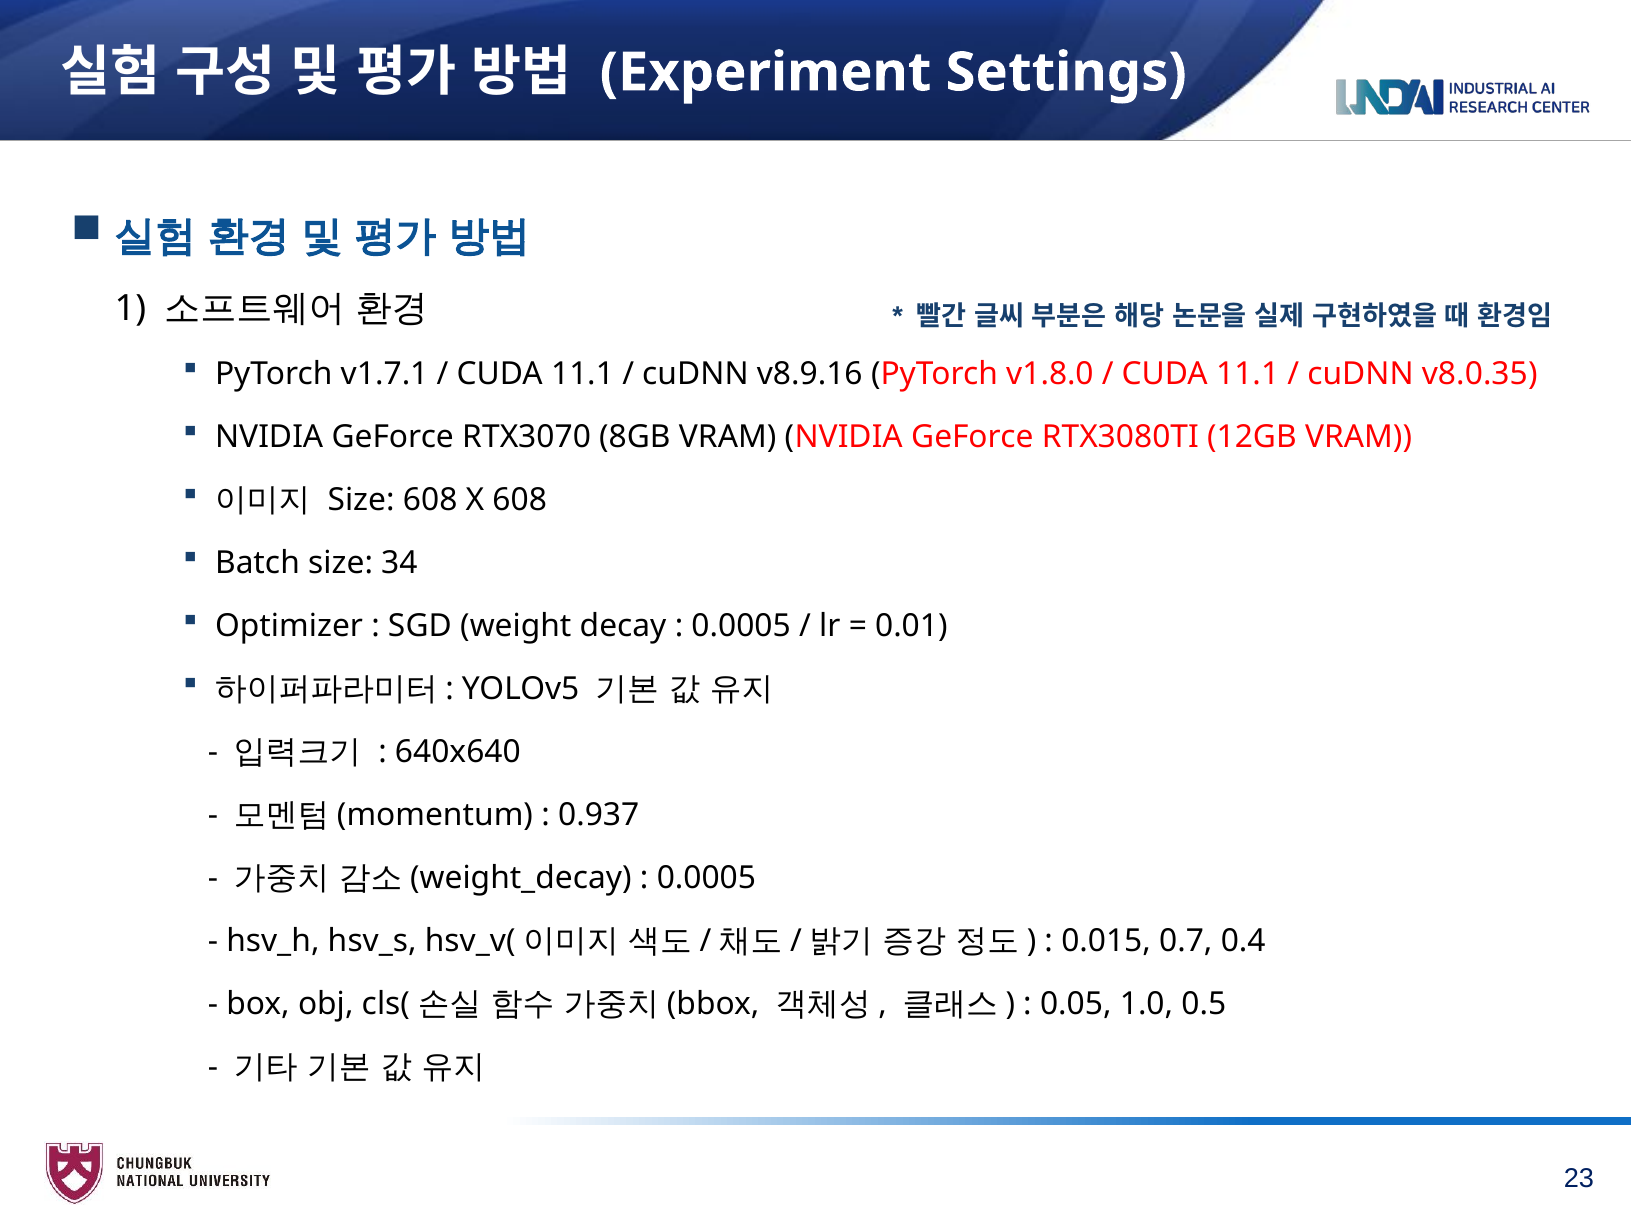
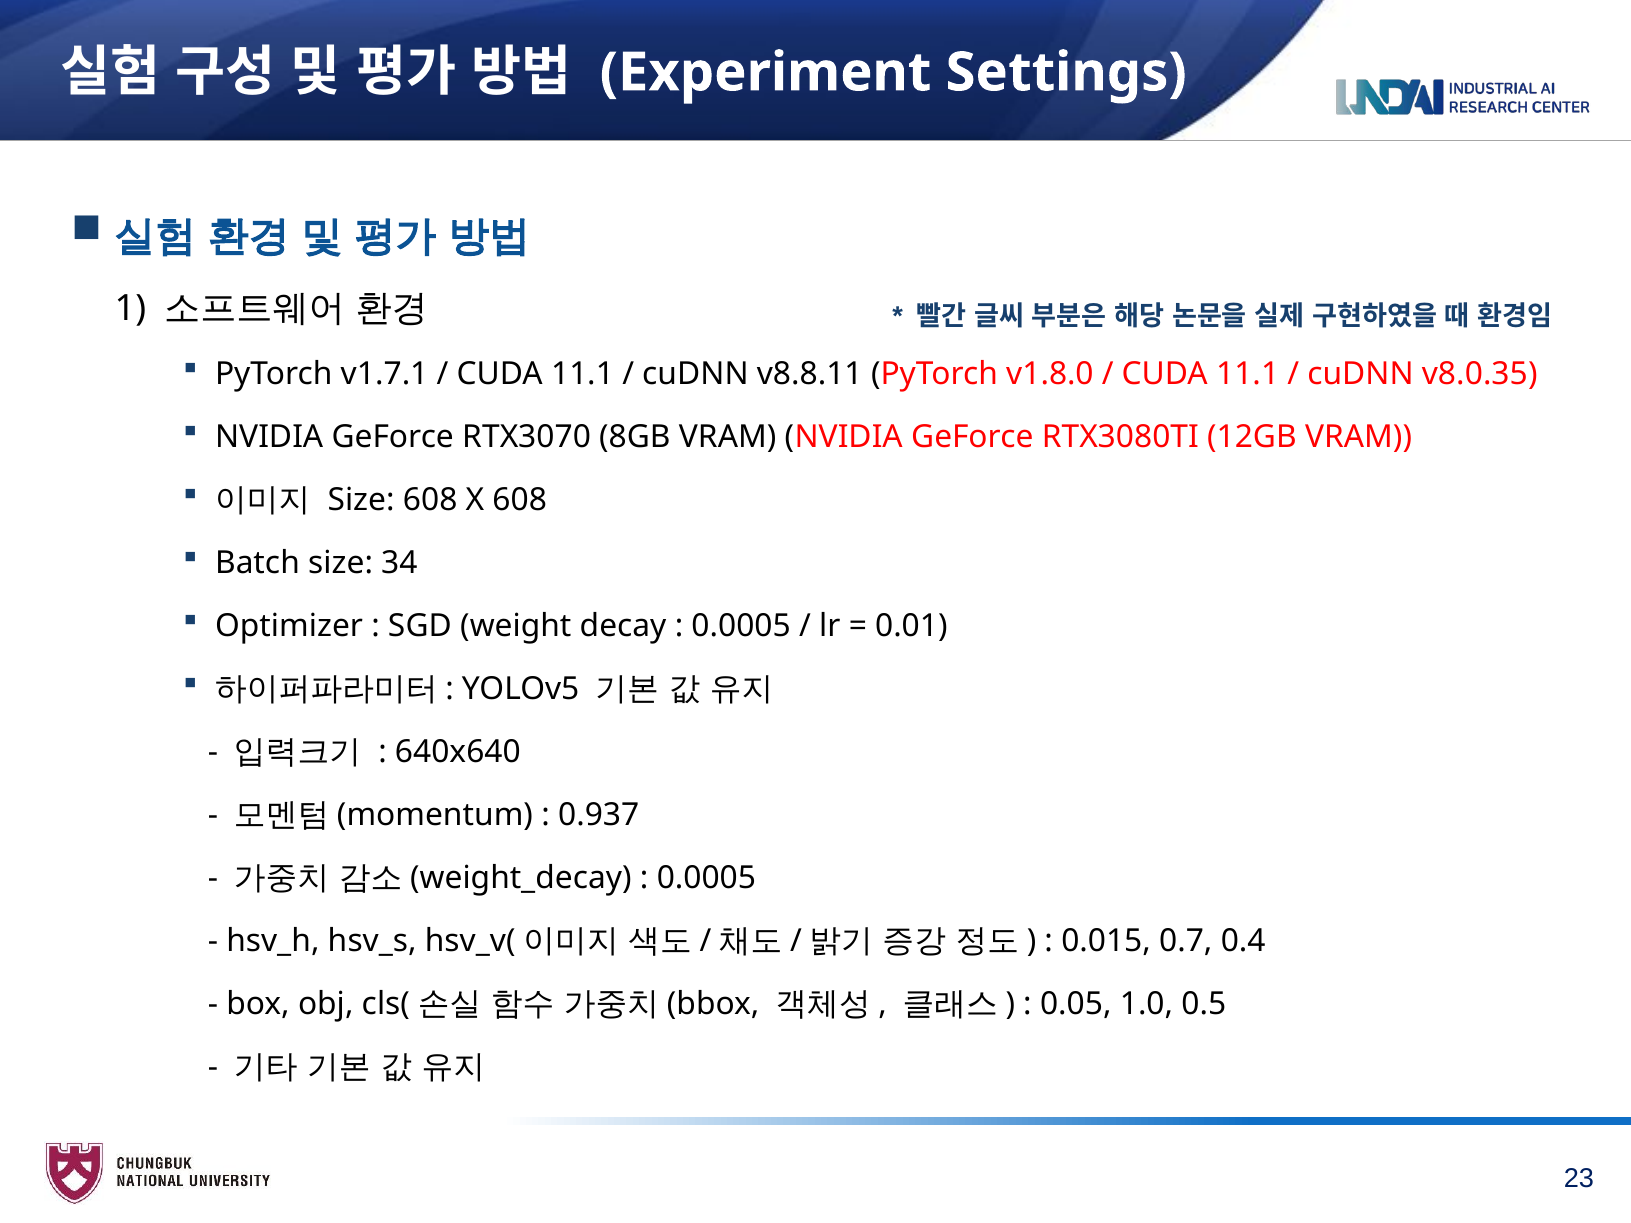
v8.9.16: v8.9.16 -> v8.8.11 (810, 374)
